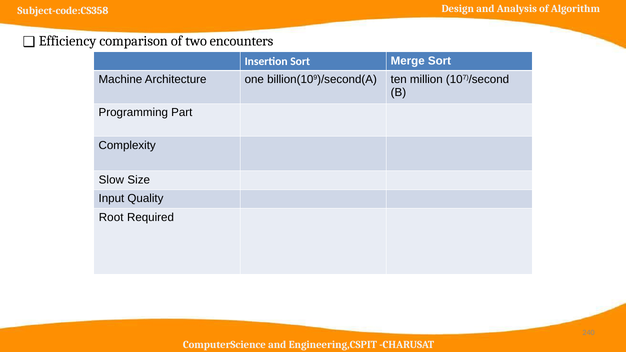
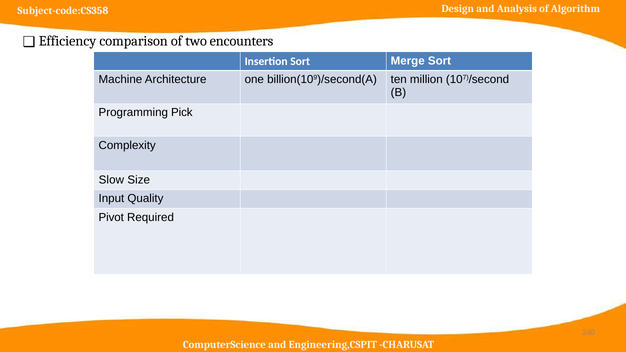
Part: Part -> Pick (182, 113)
Root: Root -> Pivot (111, 217)
